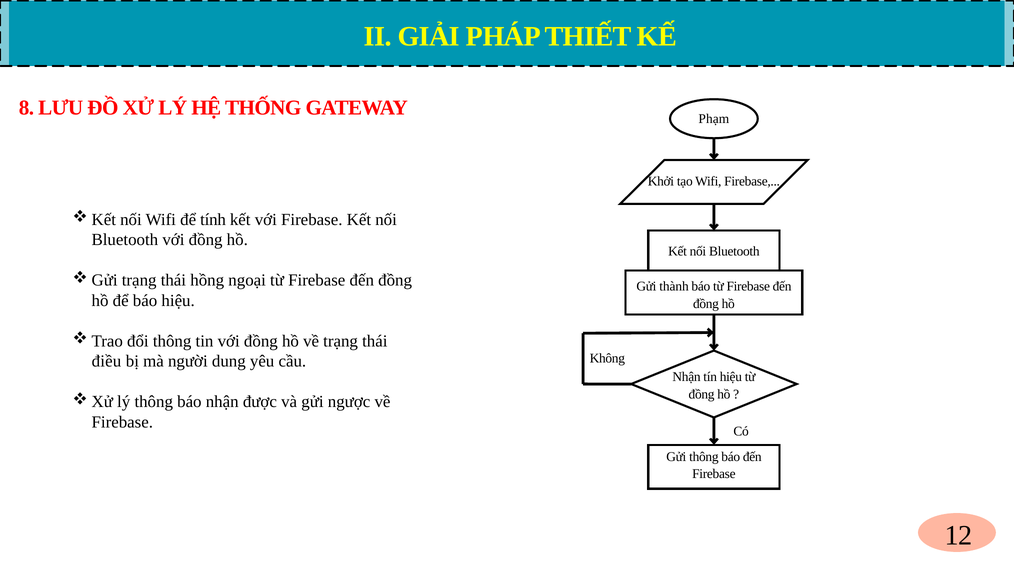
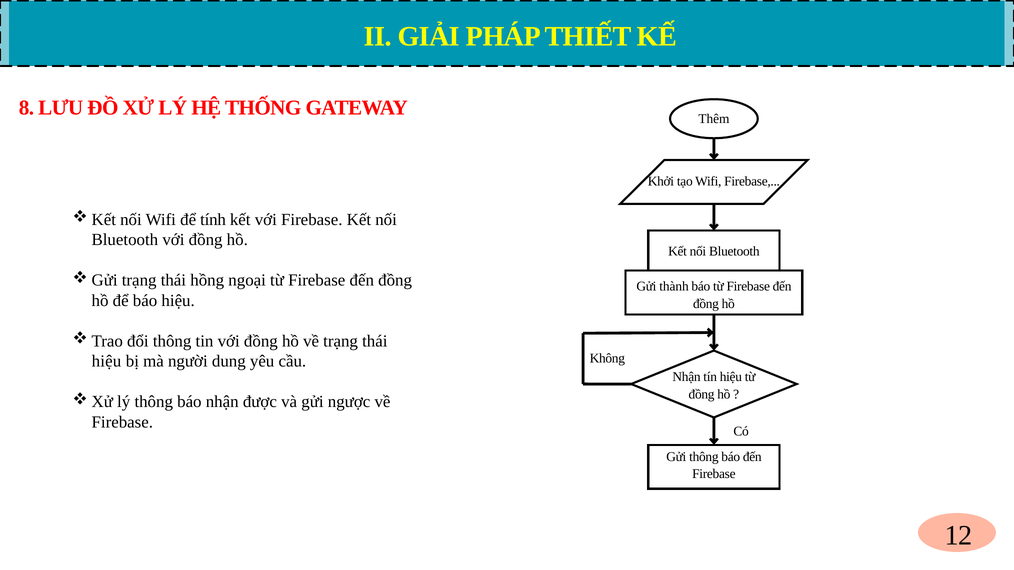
Phạm: Phạm -> Thêm (714, 119)
điều: điều -> hiệu (106, 362)
